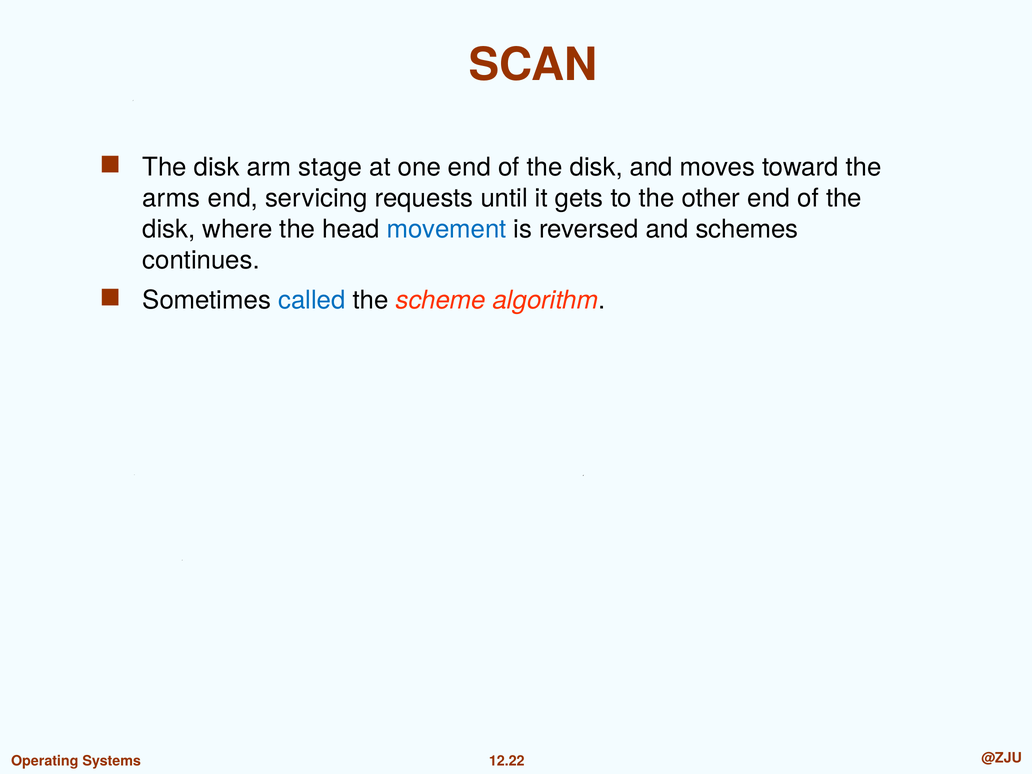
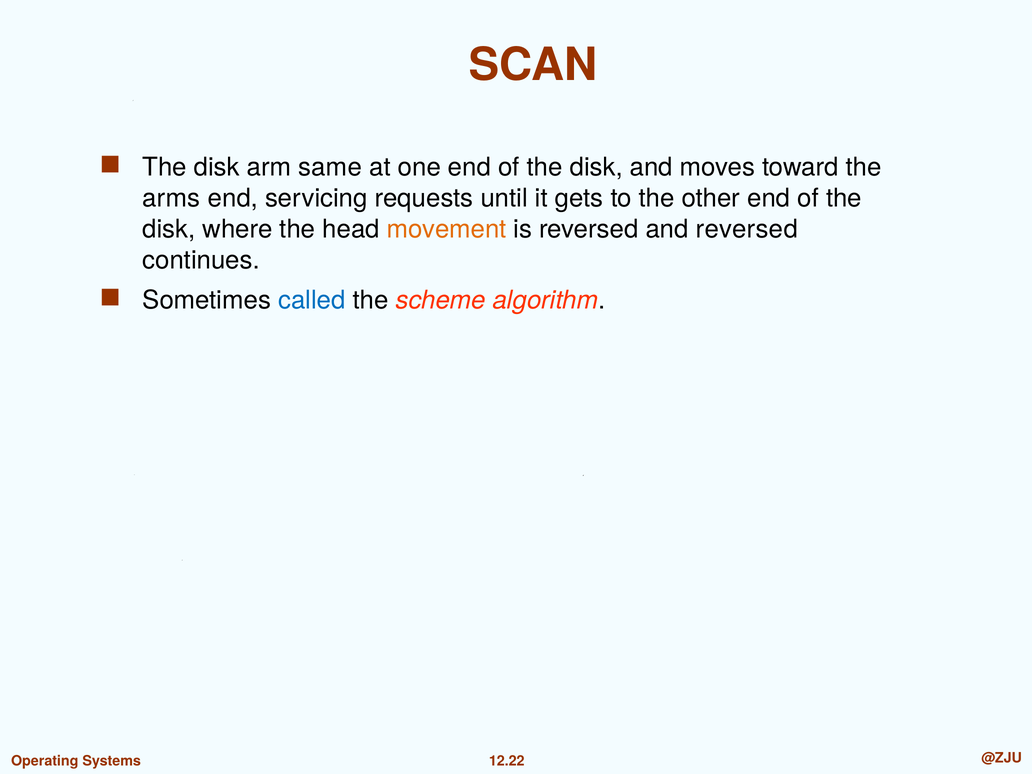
stage: stage -> same (330, 167)
movement colour: blue -> orange (447, 229)
and schemes: schemes -> reversed (747, 229)
